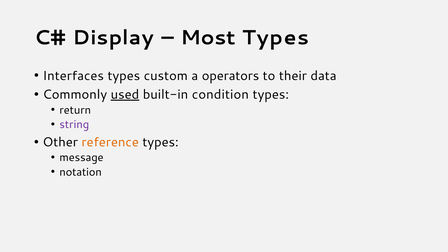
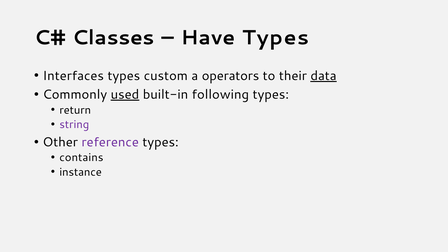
Display: Display -> Classes (113, 38)
Most: Most -> Have (208, 38)
data underline: none -> present (324, 76)
condition: condition -> following (220, 95)
reference colour: orange -> purple (110, 142)
message: message -> contains (81, 158)
notation: notation -> instance (81, 172)
